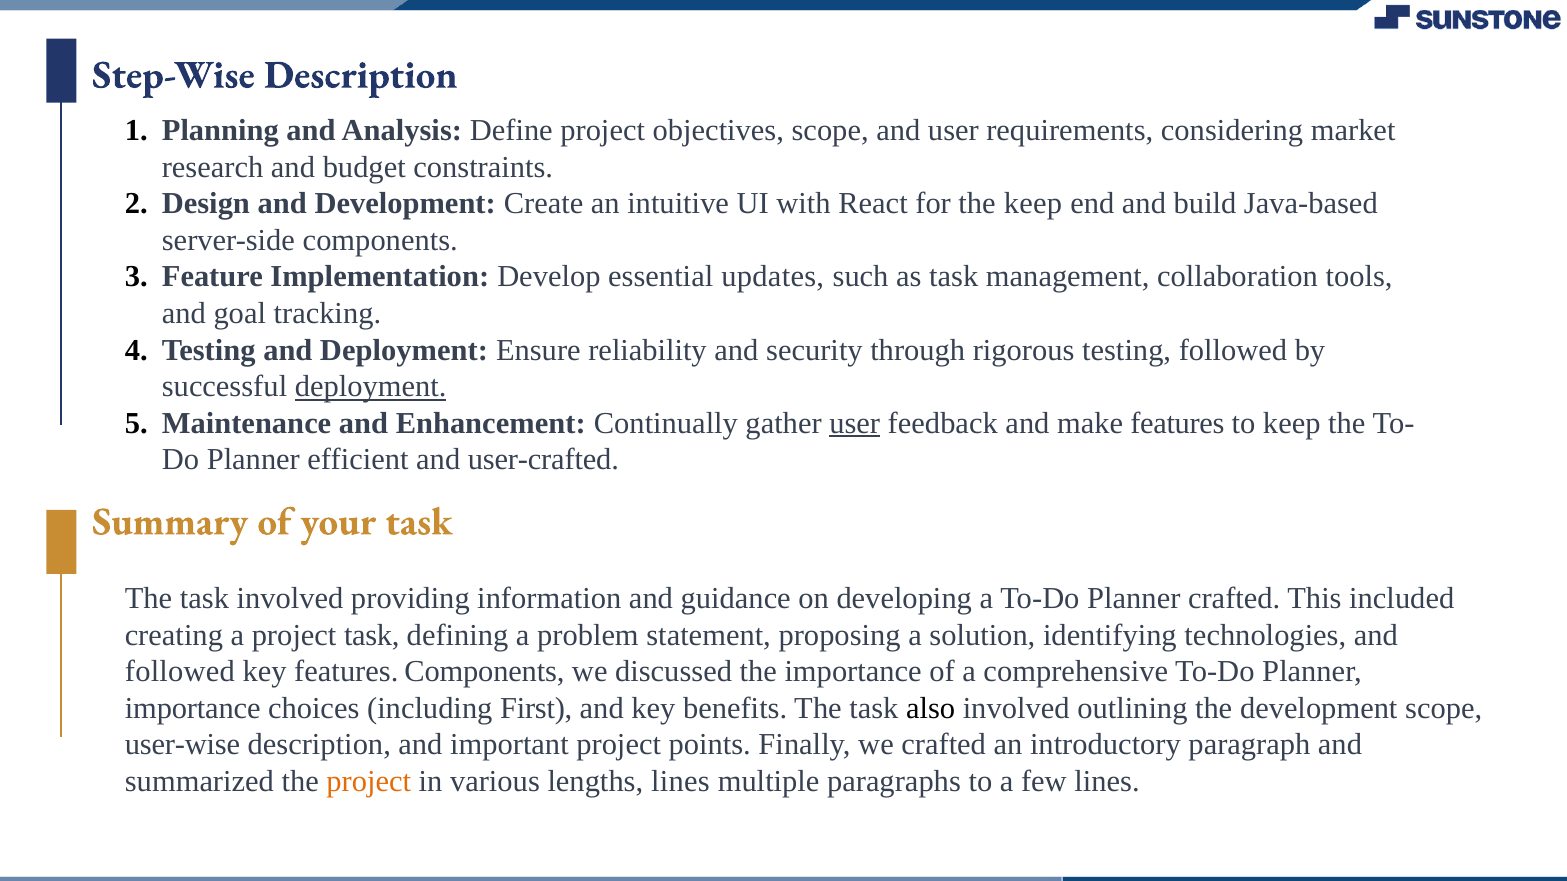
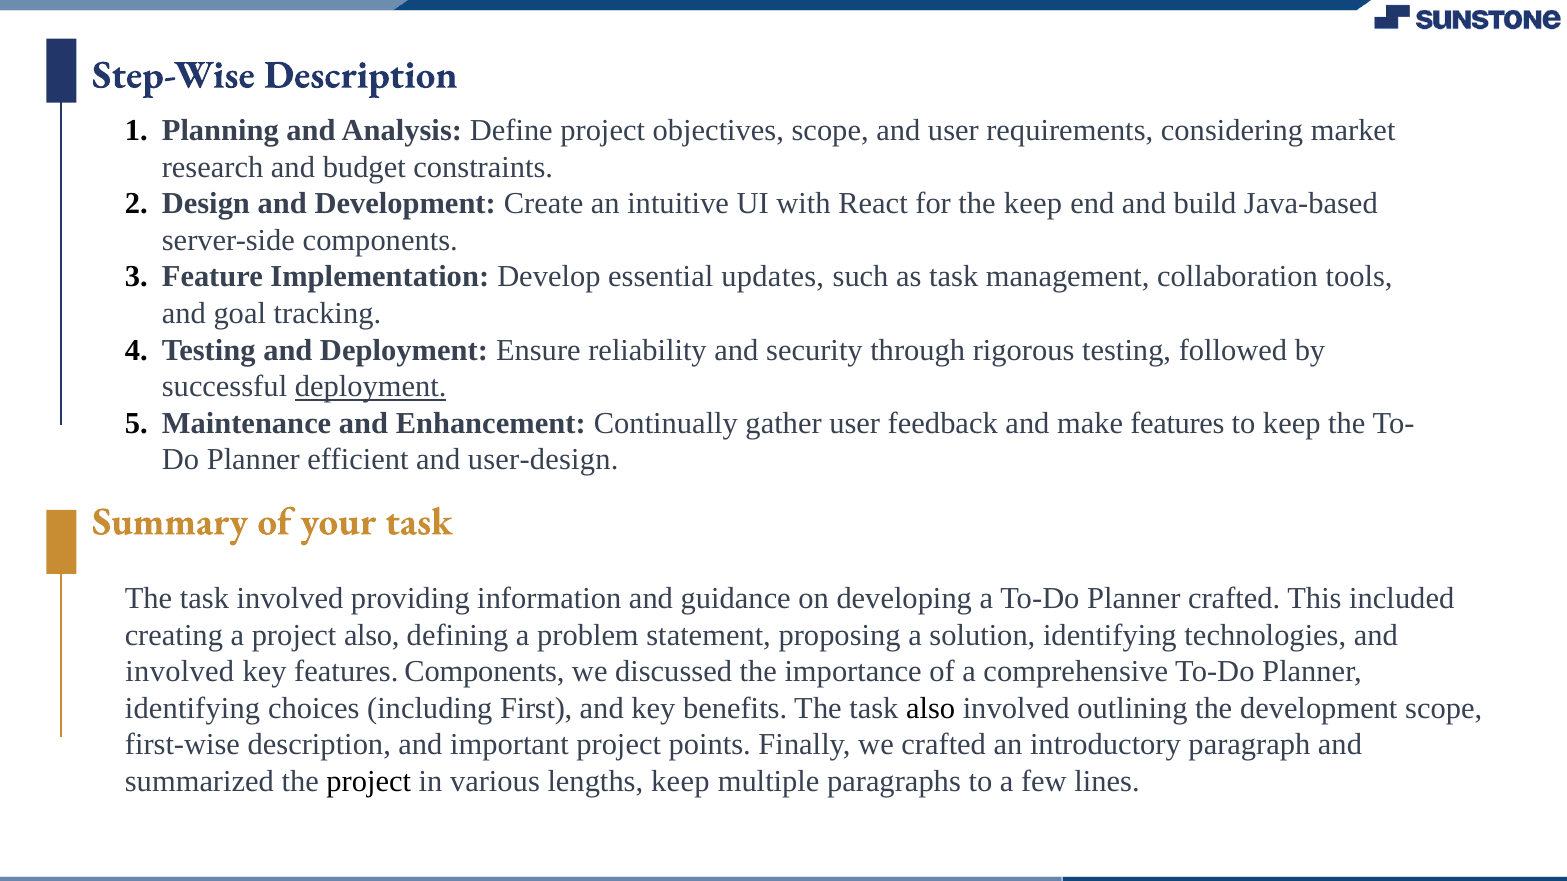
user underline: present -> none (855, 423)
user-crafted: user-crafted -> user-design (543, 460)
project task: task -> also (372, 635)
followed: followed -> involved (180, 672)
importance: importance -> identifying (193, 709)
user-wise: user-wise -> first-wise (182, 745)
project colour: orange -> black (369, 782)
lengths lines: lines -> keep (680, 782)
